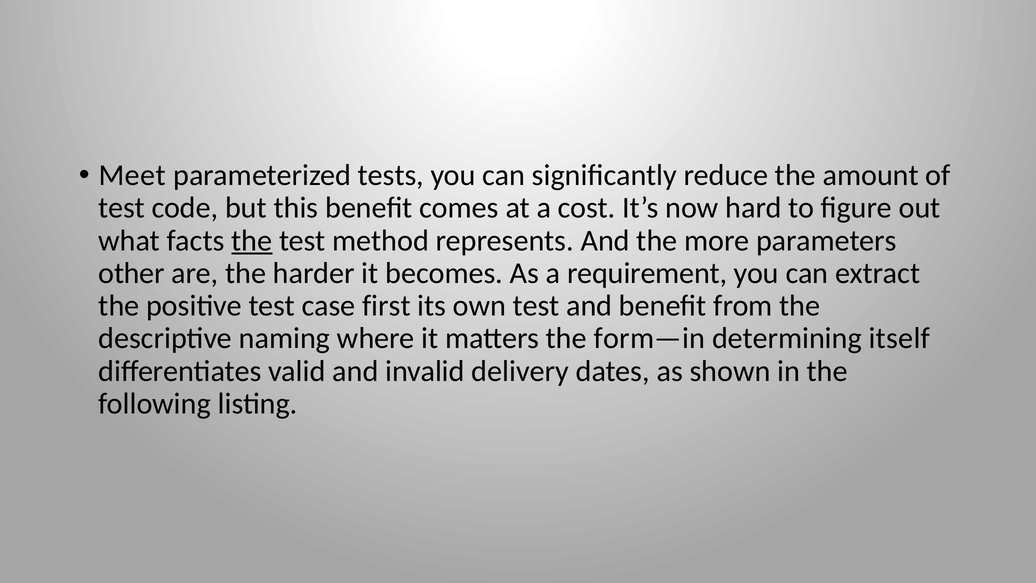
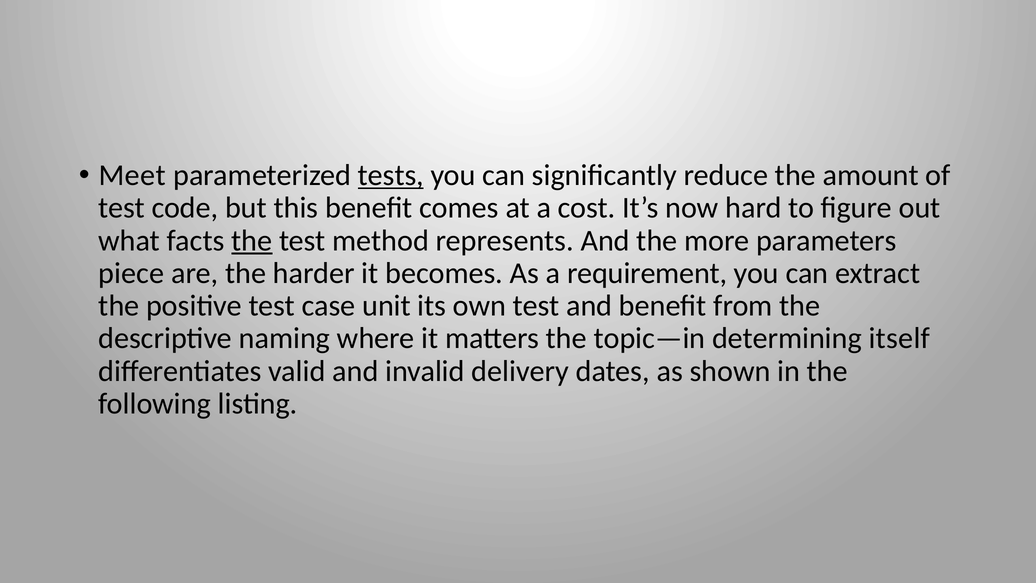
tests underline: none -> present (391, 175)
other: other -> piece (131, 273)
first: first -> unit (386, 306)
form—in: form—in -> topic—in (649, 338)
